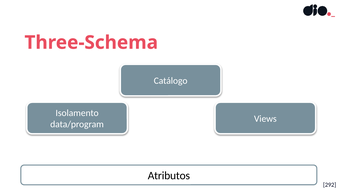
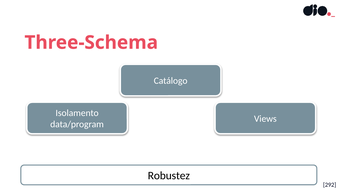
Atributos: Atributos -> Robustez (169, 176)
